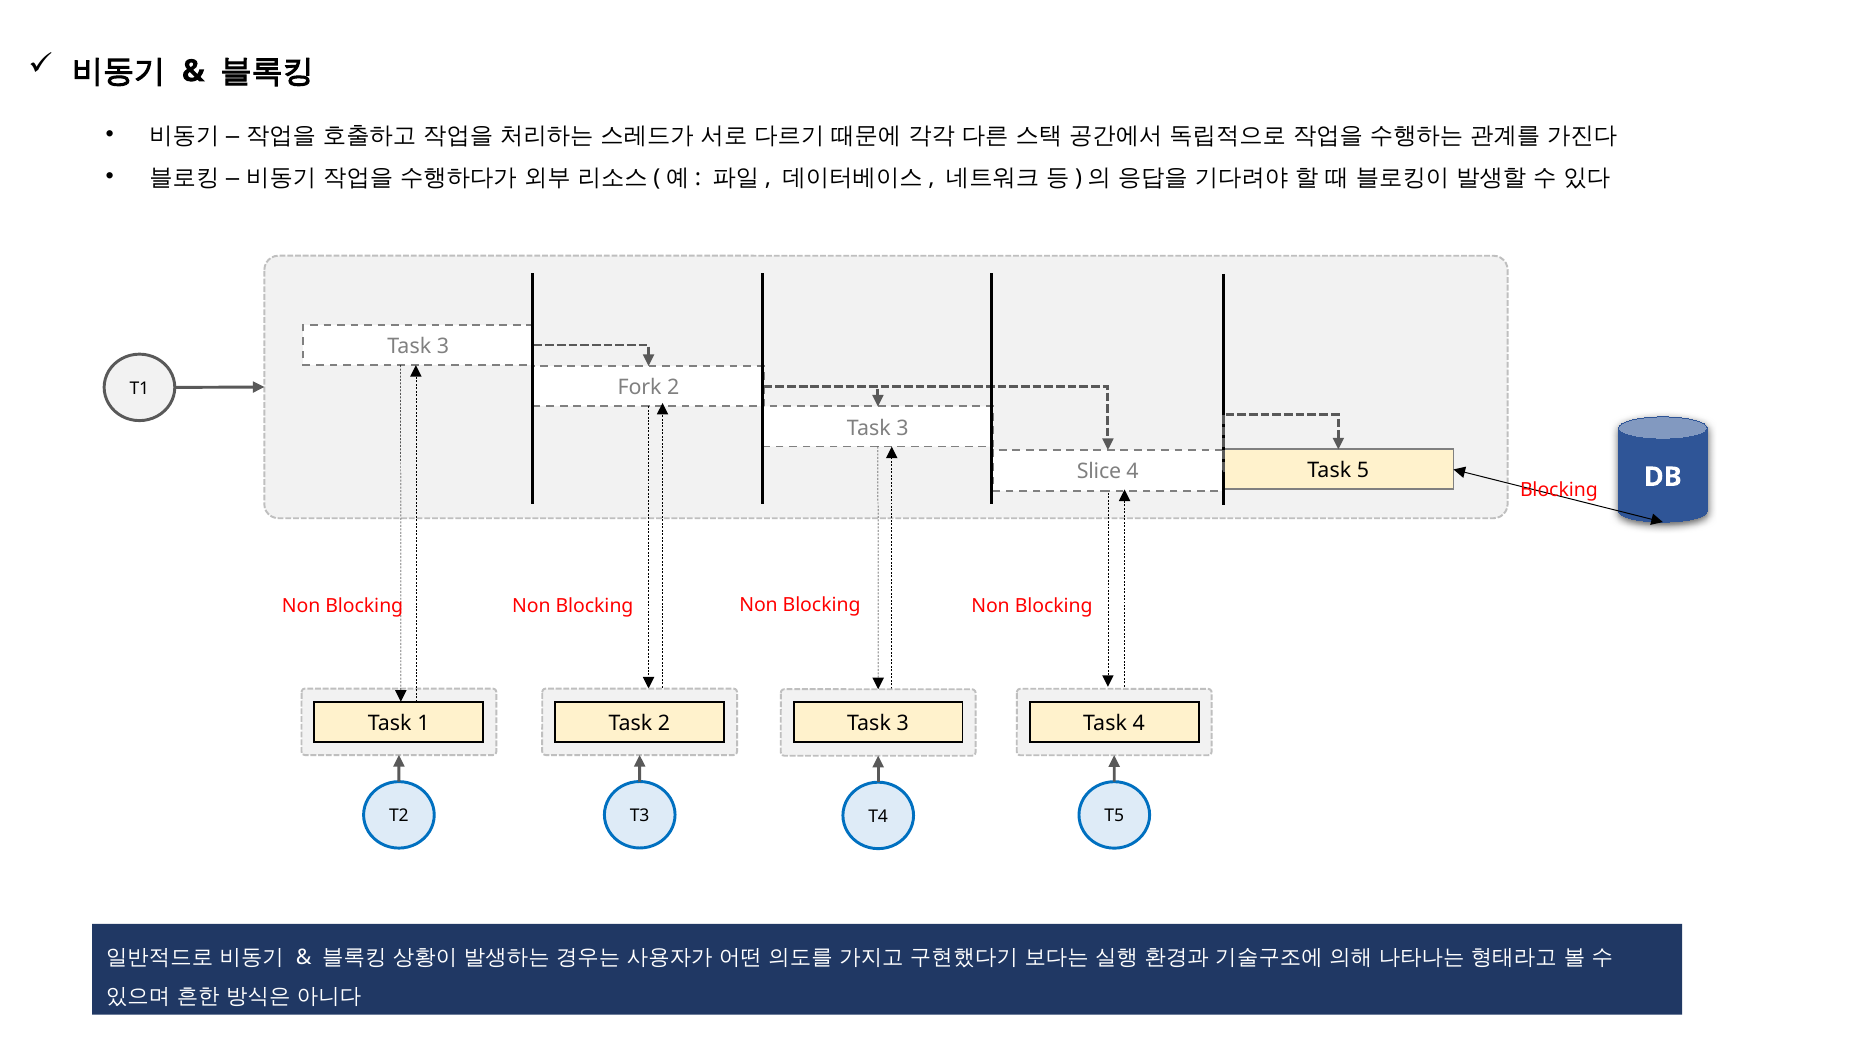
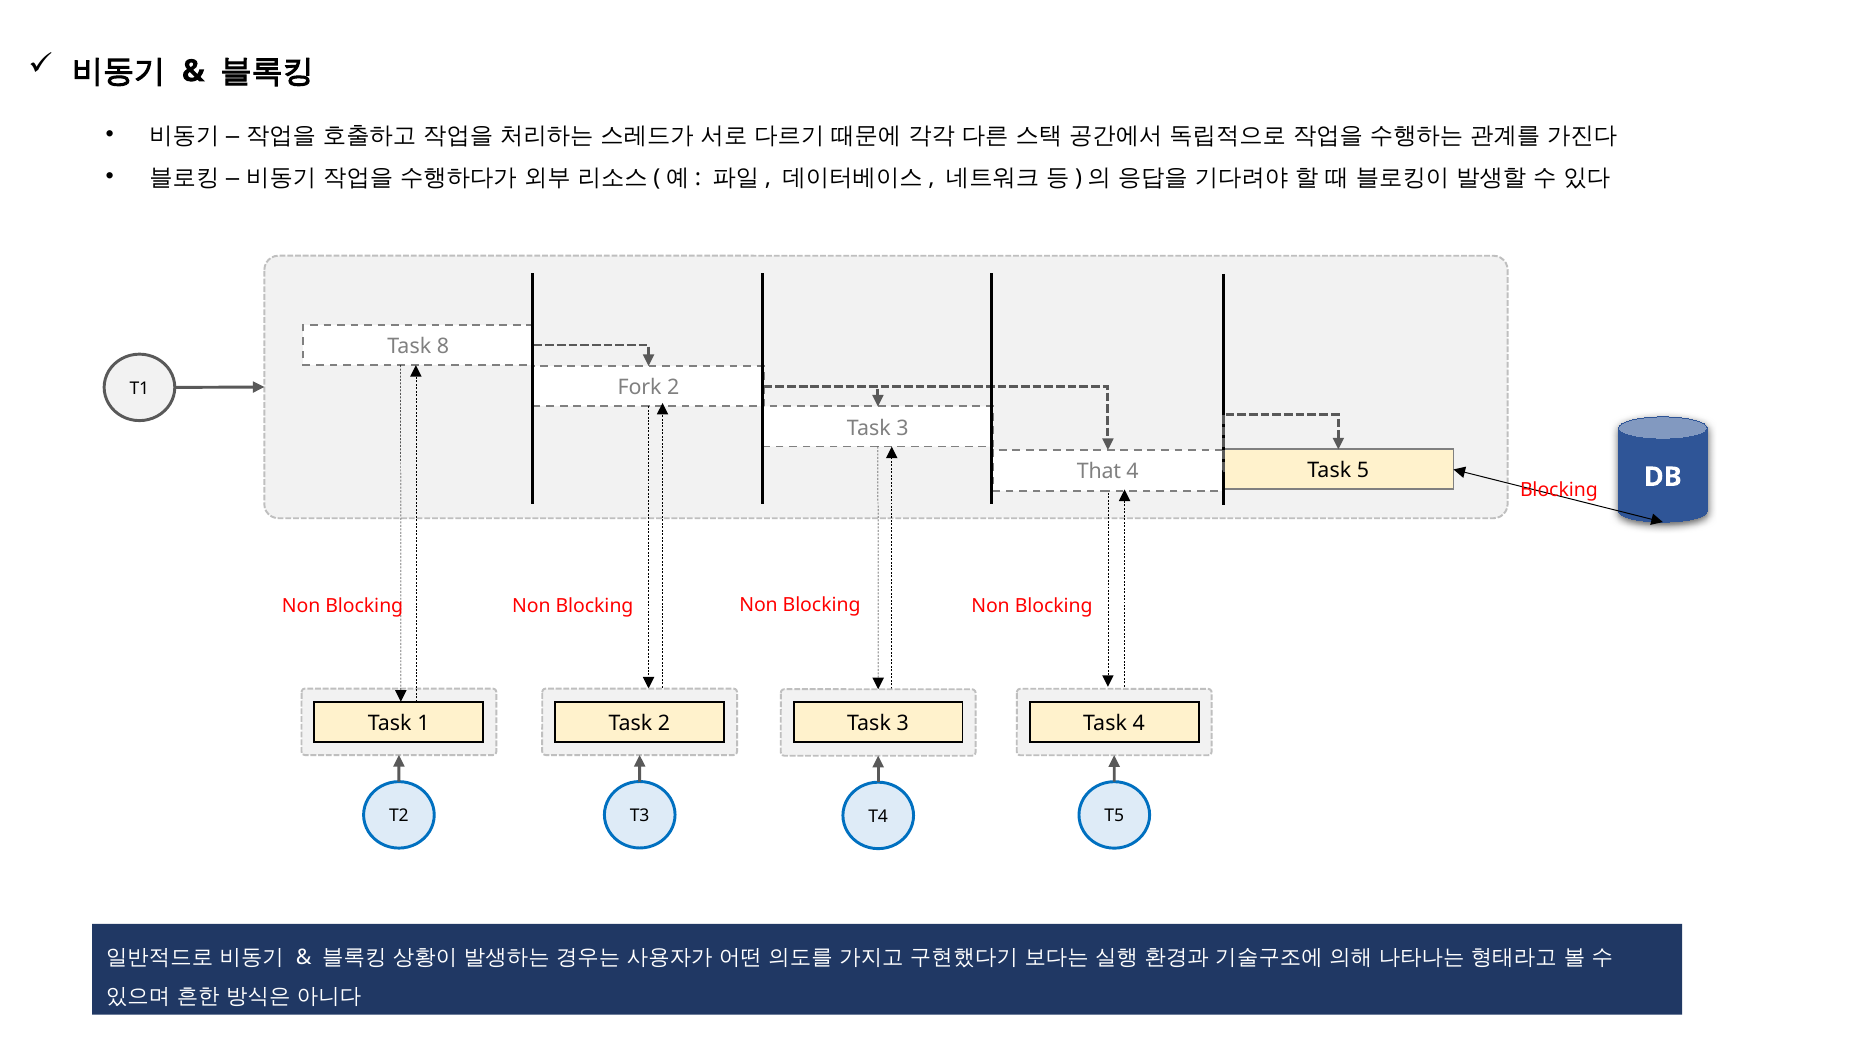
3: 3 -> 8 (443, 347)
Slice: Slice -> That (1099, 472)
